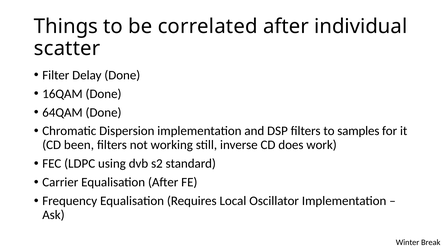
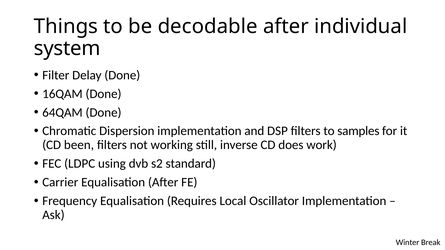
correlated: correlated -> decodable (208, 26)
scatter: scatter -> system (67, 48)
